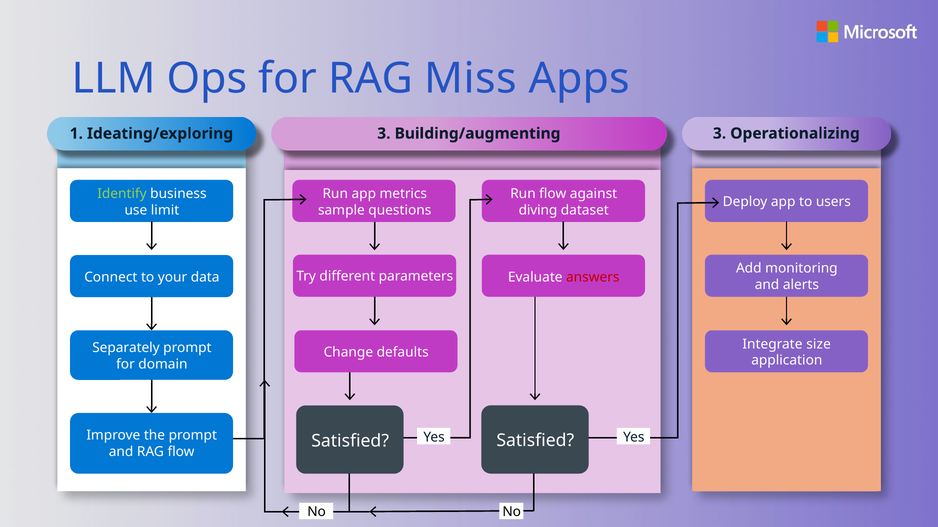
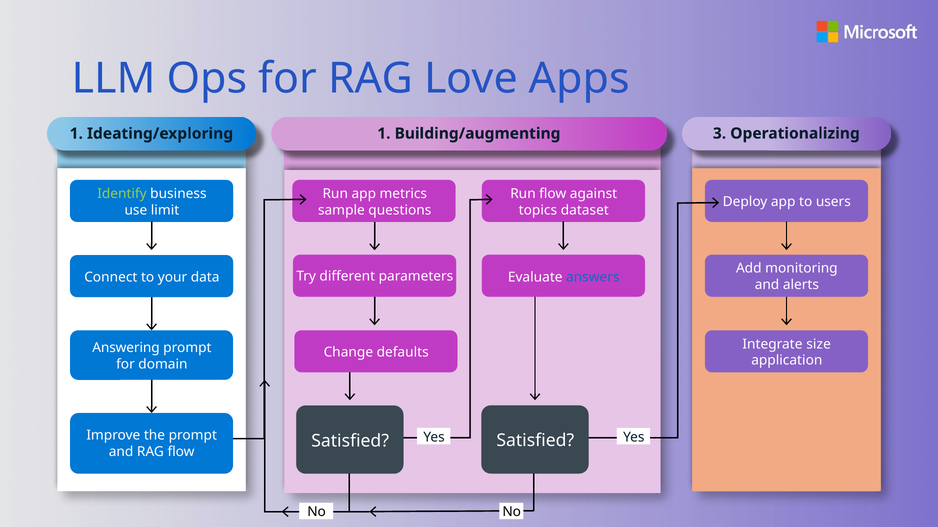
Miss: Miss -> Love (471, 79)
Ideating/exploring 3: 3 -> 1 (384, 134)
diving: diving -> topics (538, 210)
answers colour: red -> blue (593, 277)
Separately: Separately -> Answering (126, 348)
